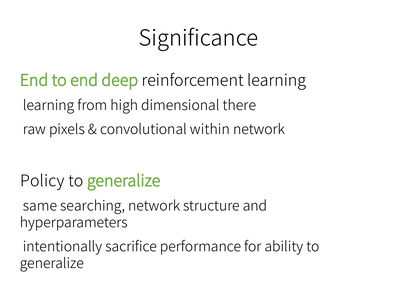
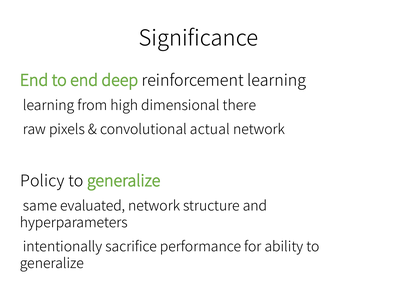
within: within -> actual (210, 129)
searching: searching -> evaluated (93, 206)
